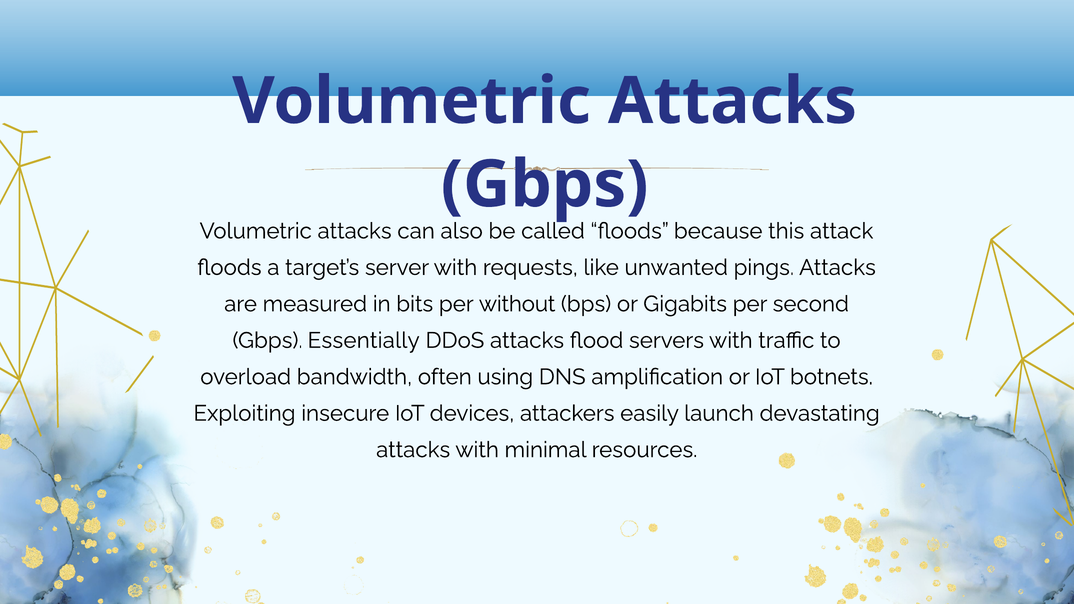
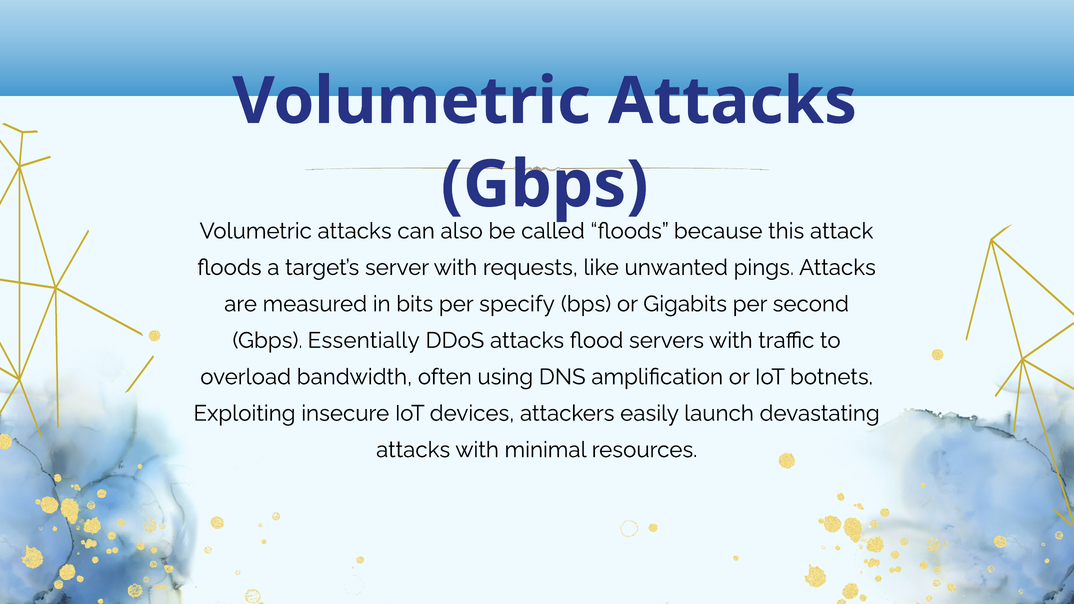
without: without -> specify (517, 304)
